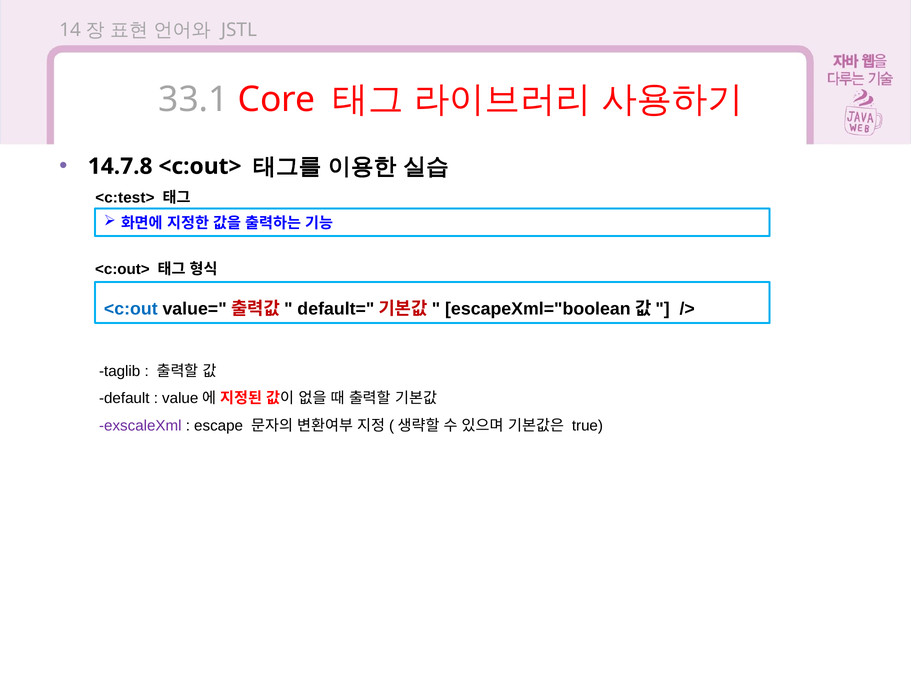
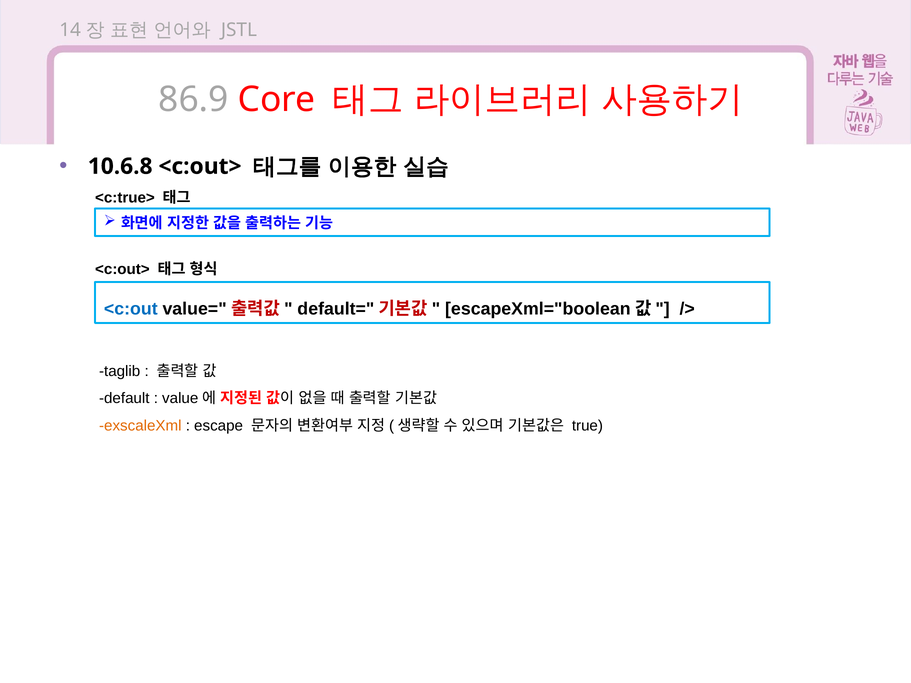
33.1: 33.1 -> 86.9 (193, 99)
14.7.8: 14.7.8 -> 10.6.8 (120, 166)
<c:test>: <c:test> -> <c:true> (125, 198)
exscaleXml colour: purple -> orange (140, 426)
